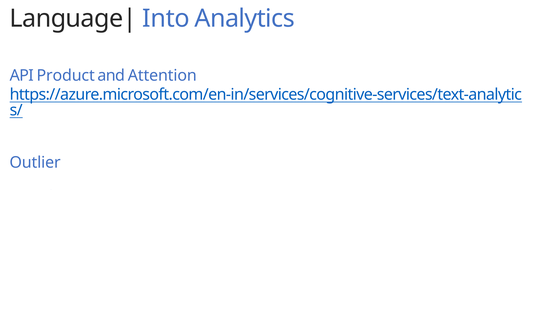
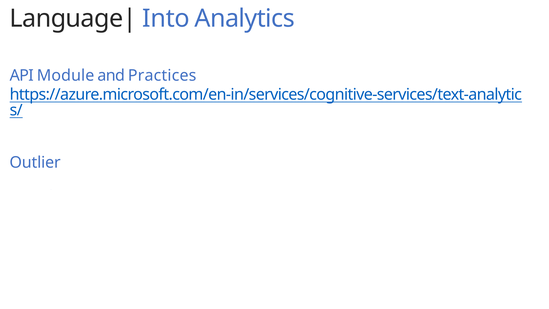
Product: Product -> Module (66, 75)
Attention: Attention -> Practices (162, 75)
